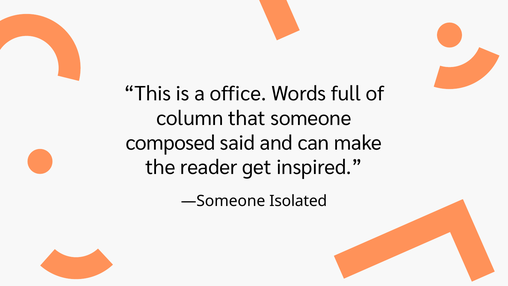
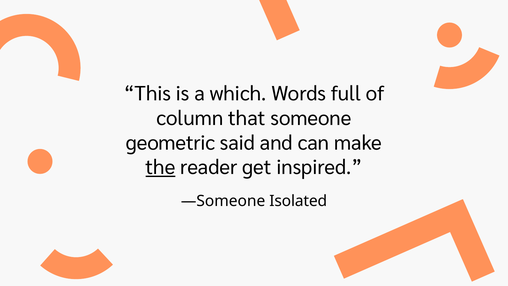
office: office -> which (238, 94)
composed: composed -> geometric (171, 143)
the underline: none -> present (160, 167)
